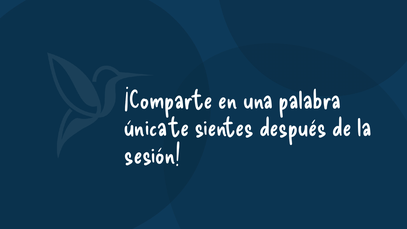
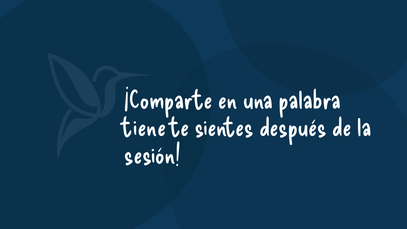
única: única -> tiene (145, 128)
